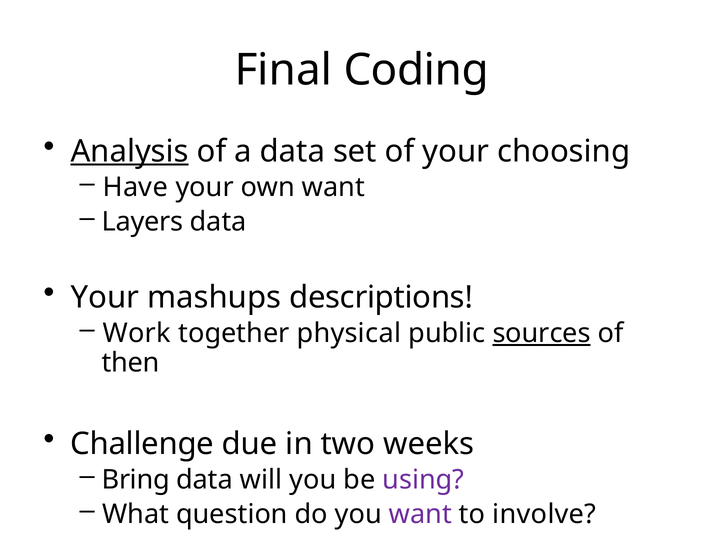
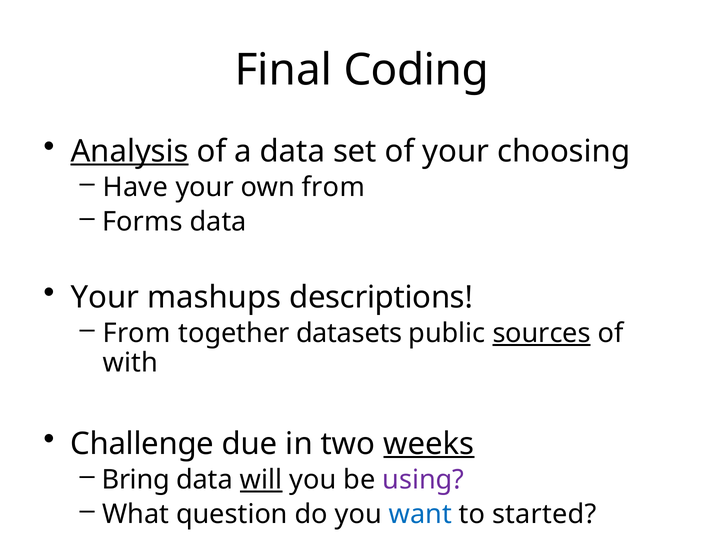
own want: want -> from (333, 187)
Layers: Layers -> Forms (142, 221)
Work: Work -> From (137, 333)
physical: physical -> datasets (349, 333)
then: then -> with (130, 362)
weeks underline: none -> present (429, 443)
will underline: none -> present (261, 479)
want colour: purple -> blue (420, 514)
involve: involve -> started (544, 514)
